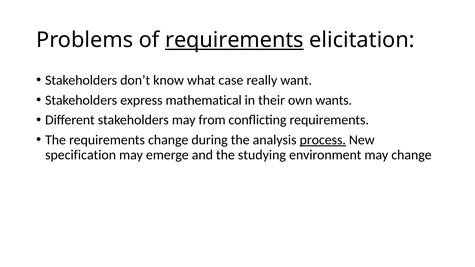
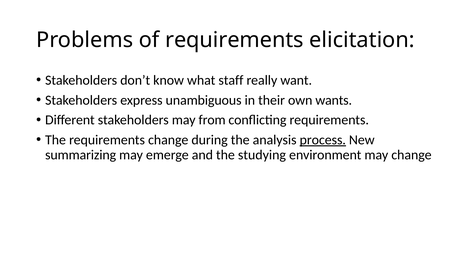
requirements underline: present -> none (234, 40)
case: case -> staff (231, 80)
mathematical: mathematical -> unambiguous (204, 100)
specification: specification -> summarizing (81, 155)
